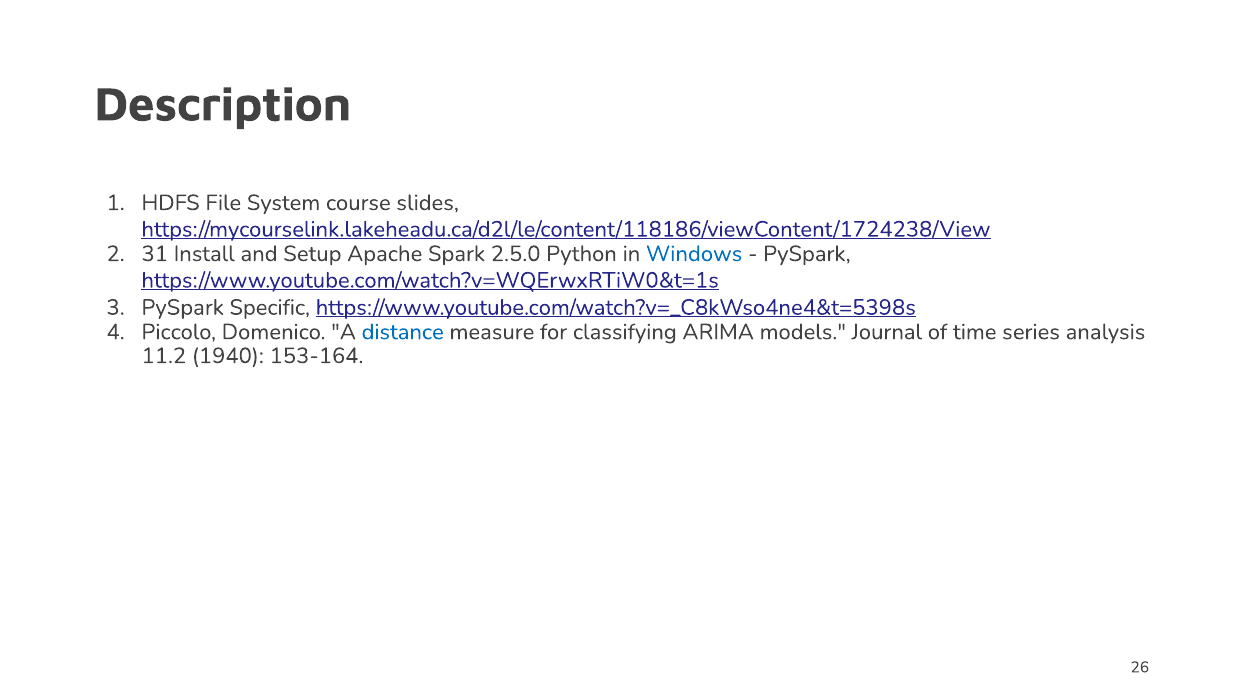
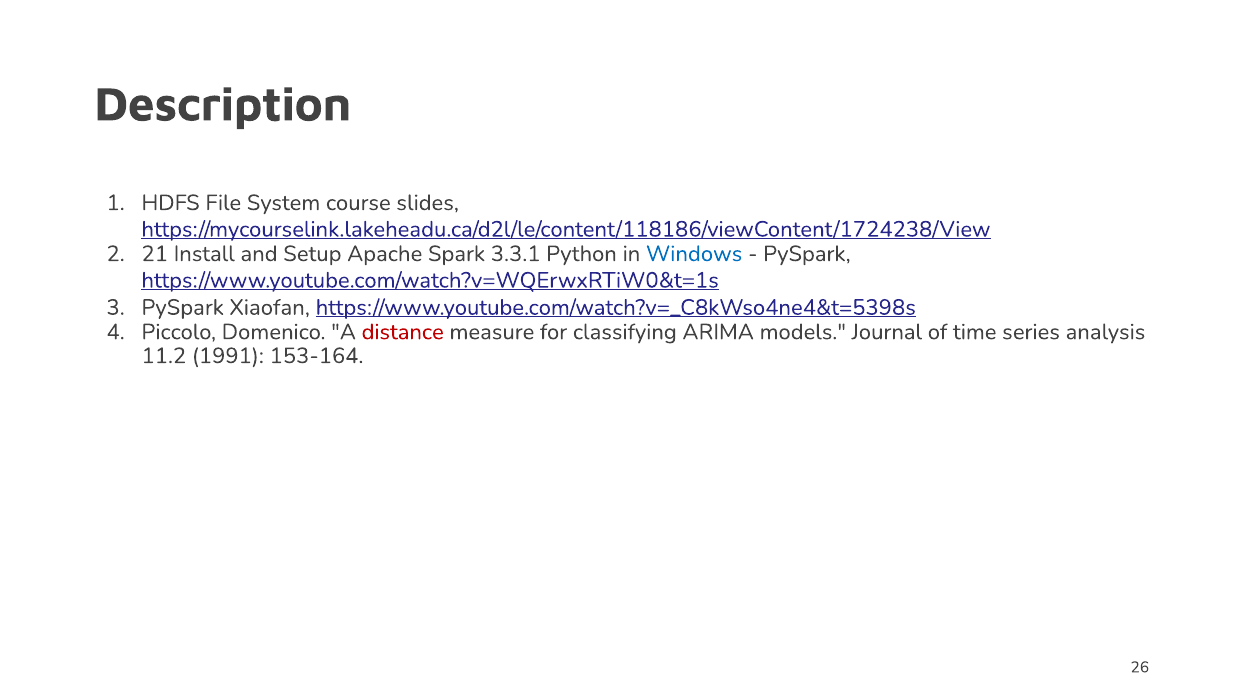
31: 31 -> 21 (155, 254)
2.5.0: 2.5.0 -> 3.3.1 (516, 254)
Specific: Specific -> Xiaofan (270, 307)
distance colour: blue -> red (403, 332)
1940: 1940 -> 1991 (228, 356)
